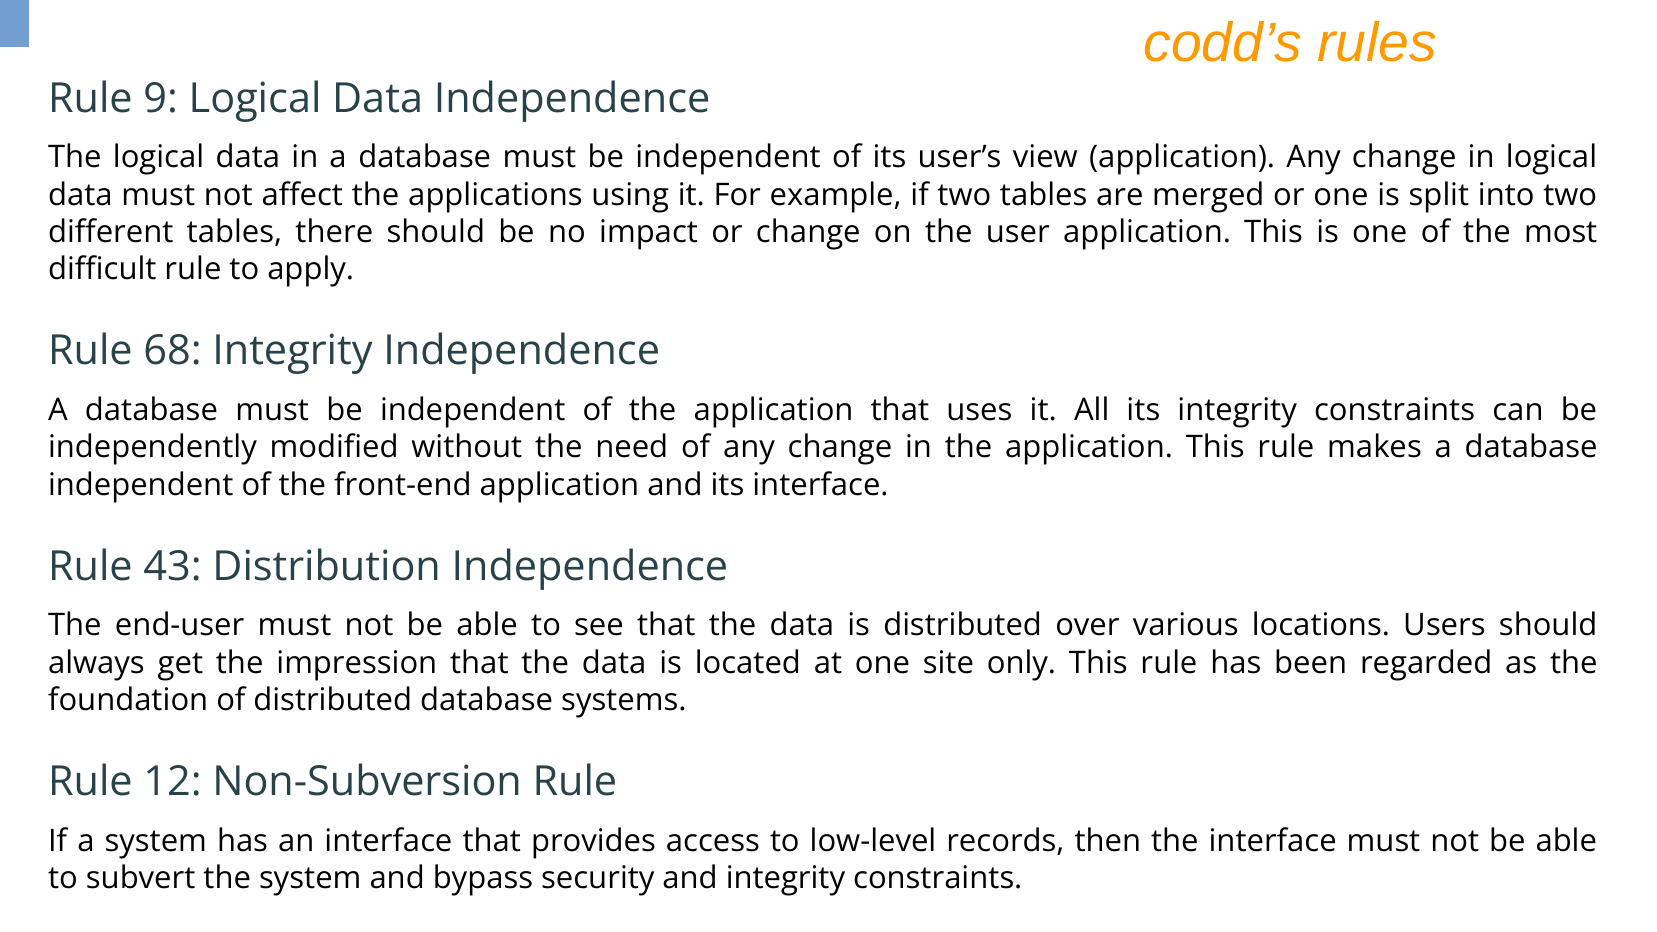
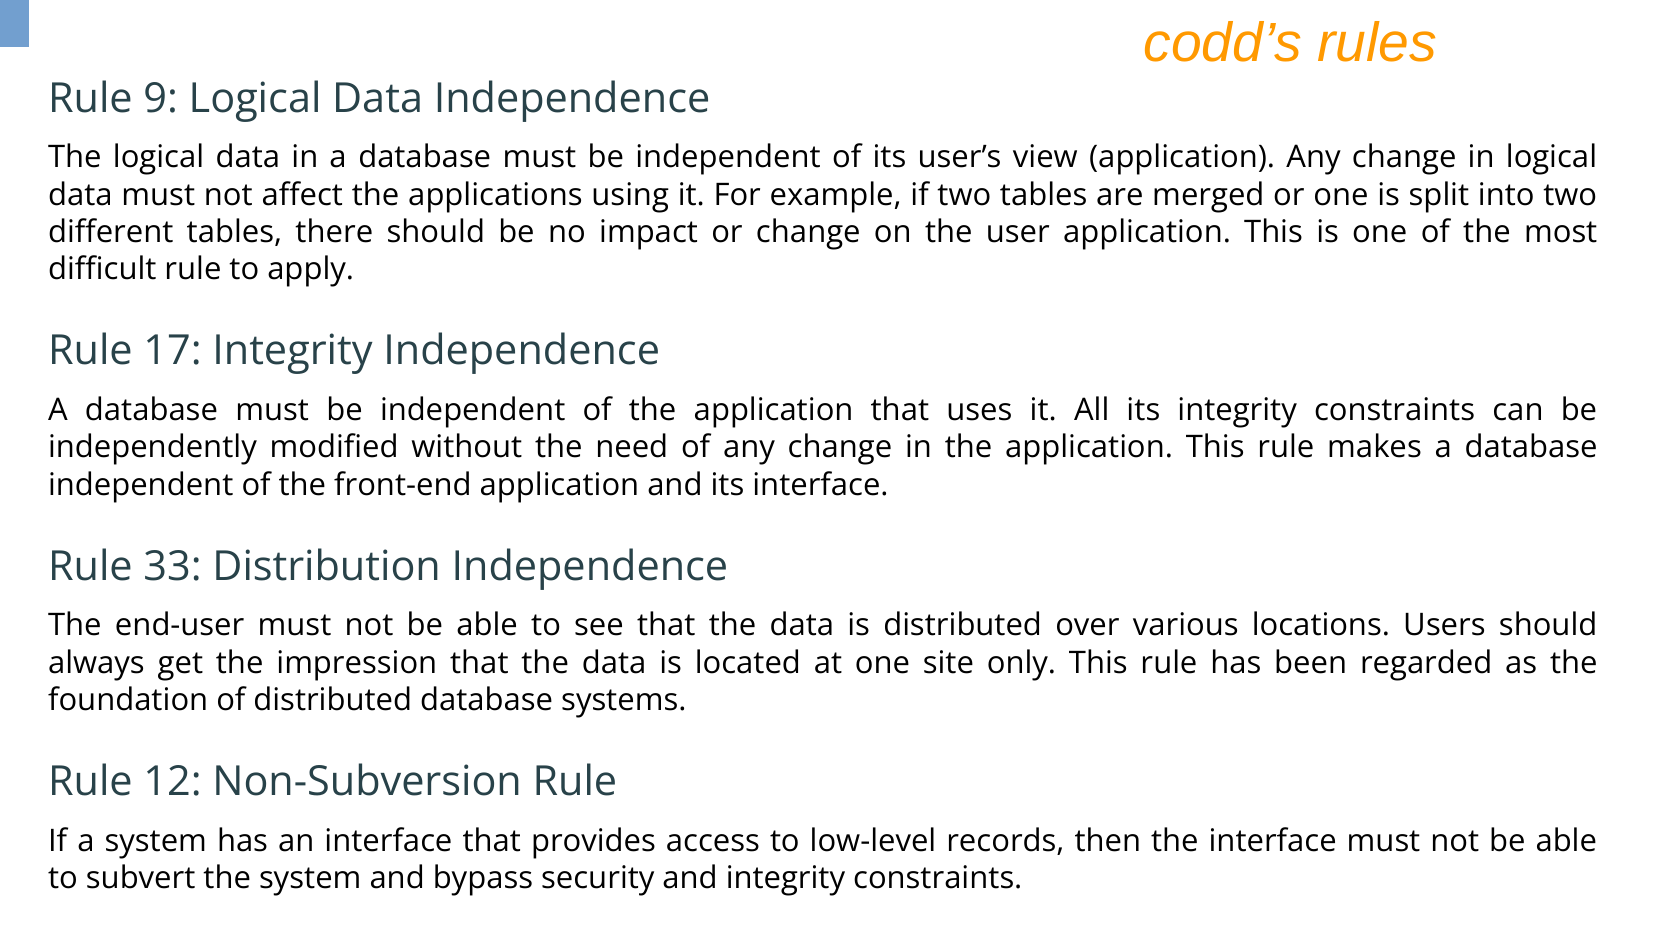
68: 68 -> 17 (172, 351)
43: 43 -> 33 (172, 566)
